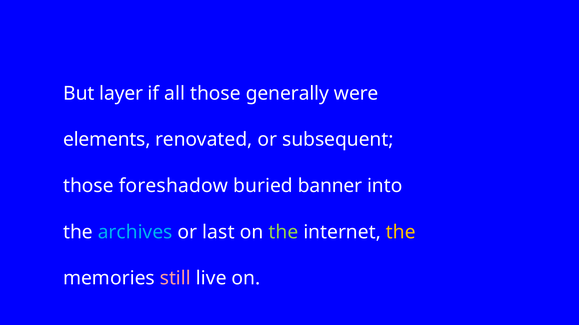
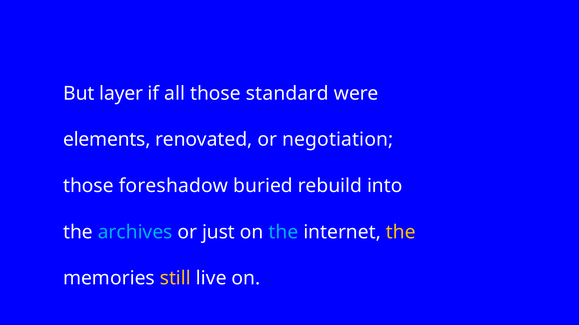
generally: generally -> standard (287, 94)
subsequent: subsequent -> negotiation (338, 140)
banner: banner -> rebuild (330, 186)
last: last -> just (219, 233)
the colour: light green -> light blue (283, 233)
still colour: pink -> yellow (175, 279)
